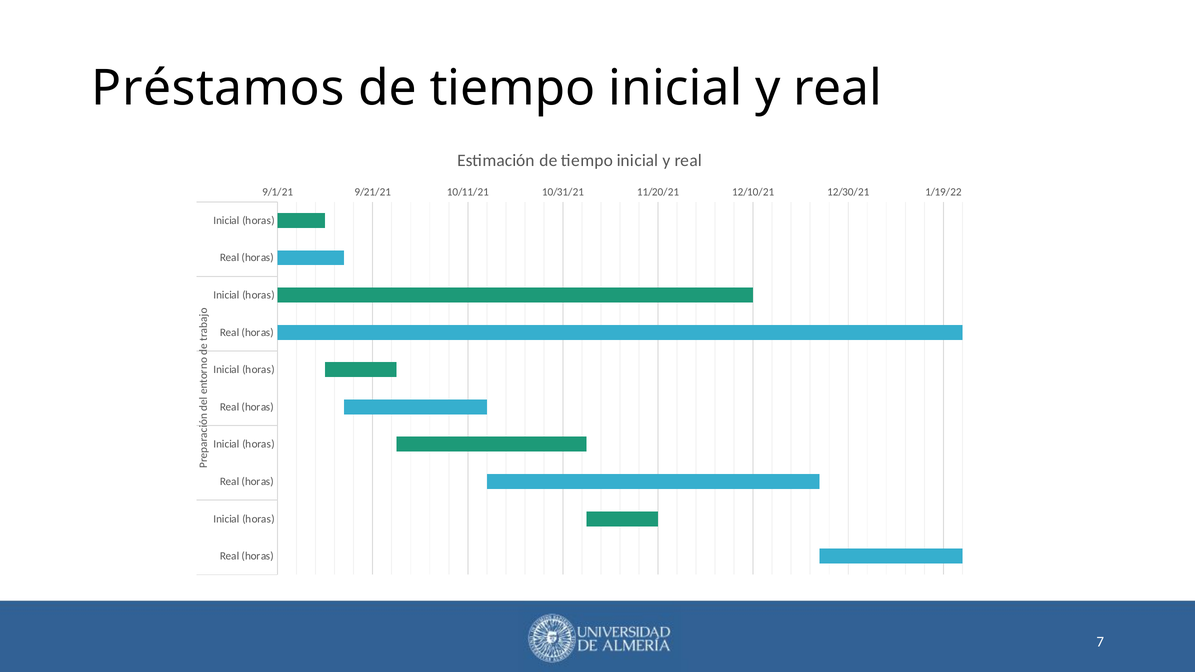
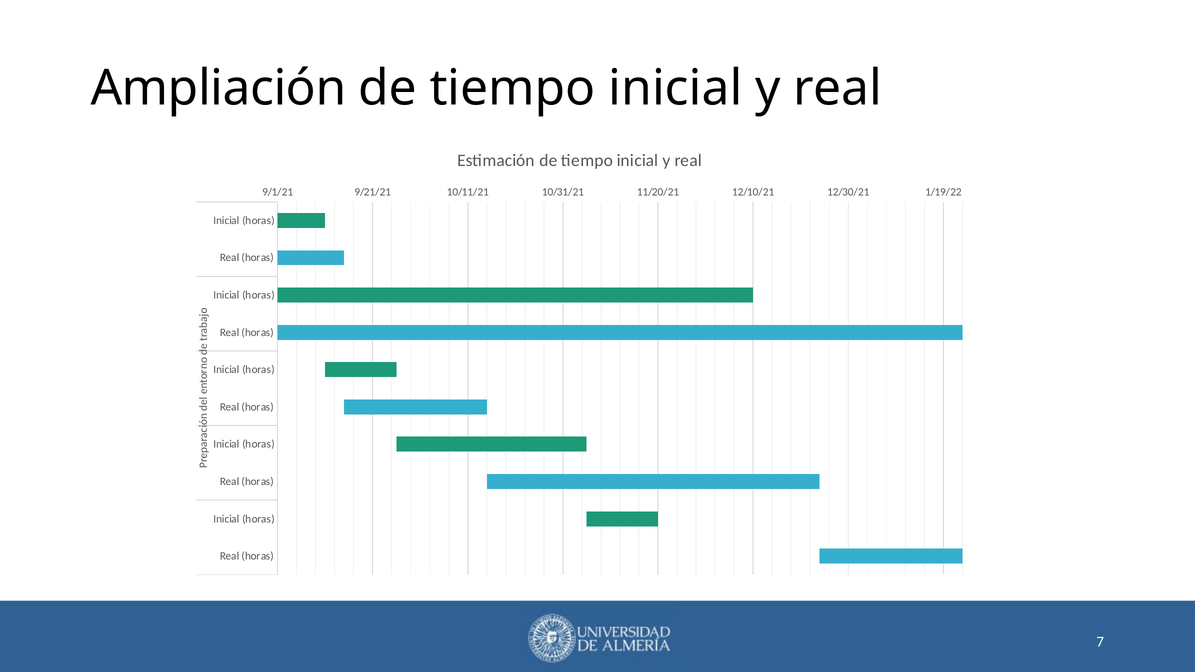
Préstamos: Préstamos -> Ampliación (218, 88)
